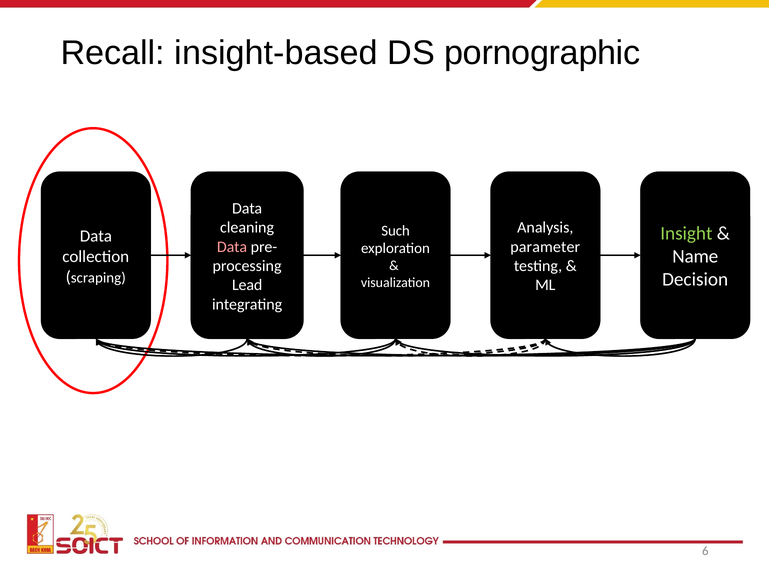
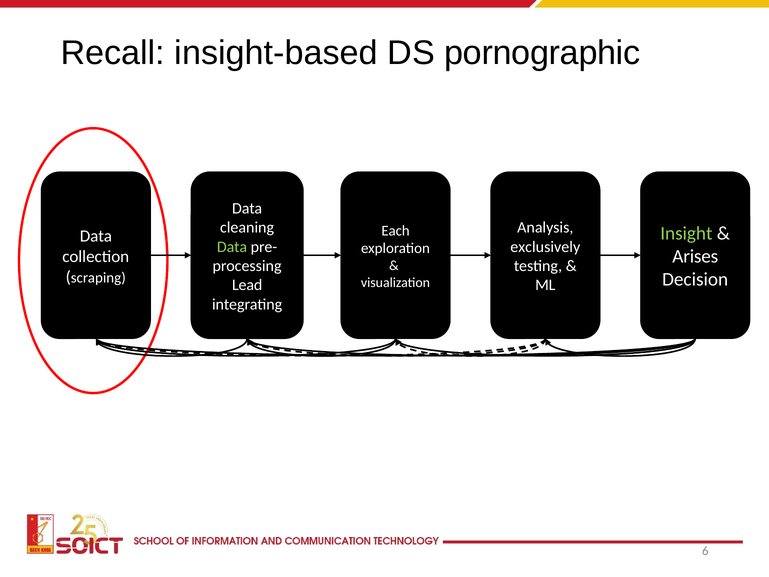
Such: Such -> Each (396, 230)
Data colour: pink -> light green (232, 247)
parameter: parameter -> exclusively (545, 247)
Name: Name -> Arises (695, 256)
